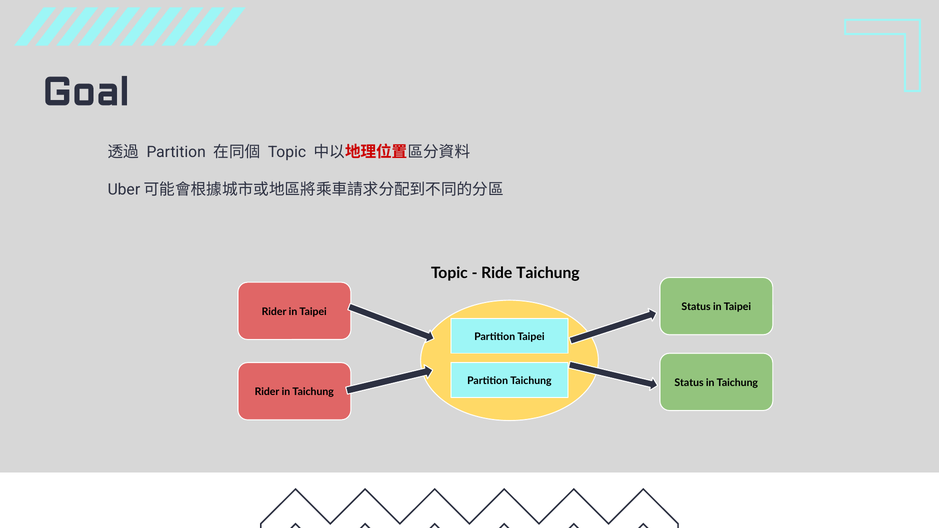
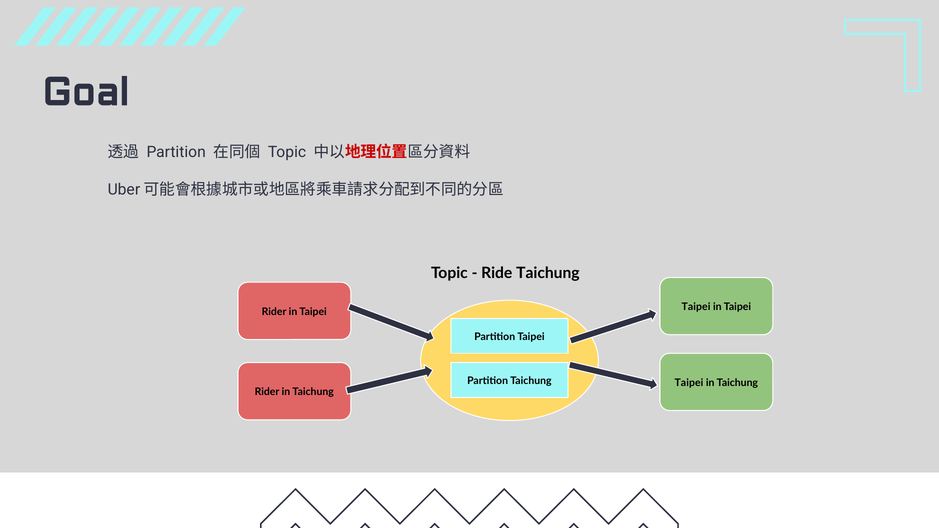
Status: Status -> Taipei (696, 307)
Status: Status -> Taipei (689, 383)
